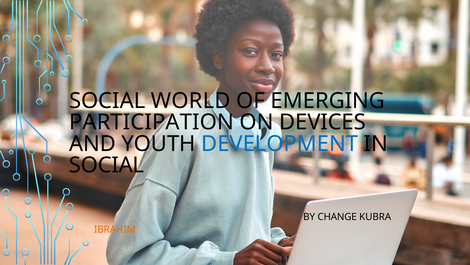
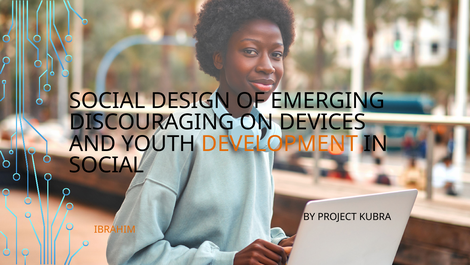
WORLD: WORLD -> DESIGN (191, 101)
PARTICIPATION: PARTICIPATION -> DISCOURAGING (152, 122)
DEVELOPMENT colour: blue -> orange (280, 143)
CHANGE: CHANGE -> PROJECT (337, 217)
